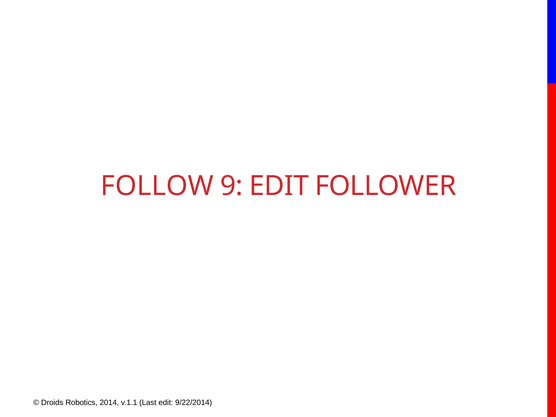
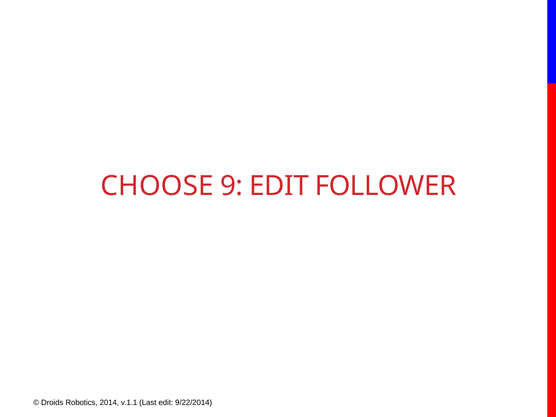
FOLLOW: FOLLOW -> CHOOSE (157, 186)
